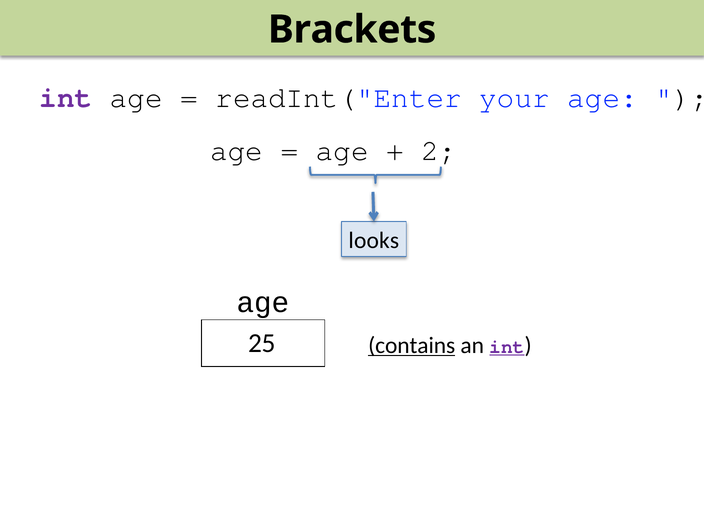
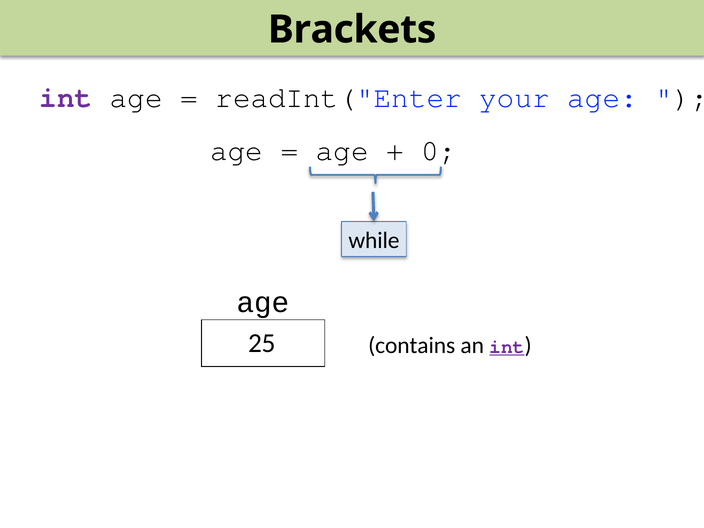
2: 2 -> 0 (439, 151)
looks: looks -> while (374, 241)
contains underline: present -> none (412, 345)
